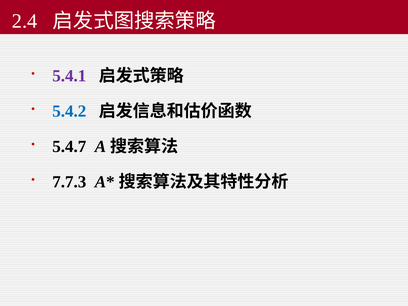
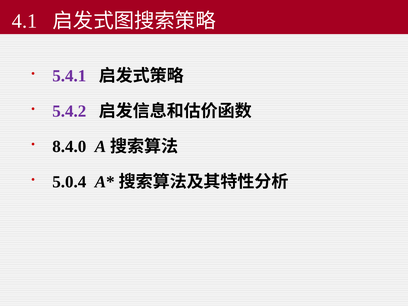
2.4: 2.4 -> 4.1 (25, 21)
5.4.2 colour: blue -> purple (69, 111)
5.4.7: 5.4.7 -> 8.4.0 (69, 147)
7.7.3: 7.7.3 -> 5.0.4 (69, 182)
